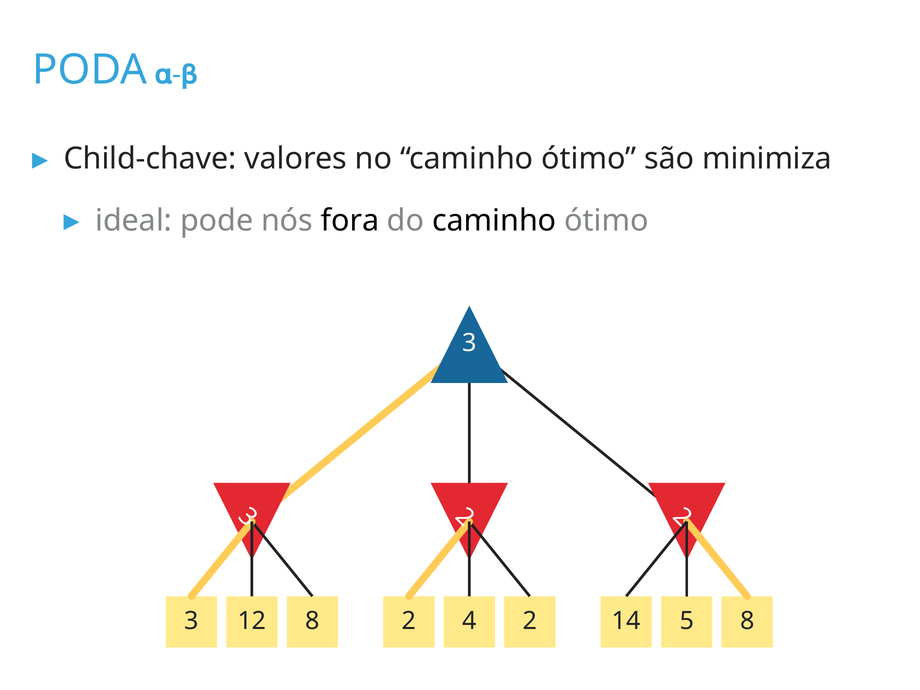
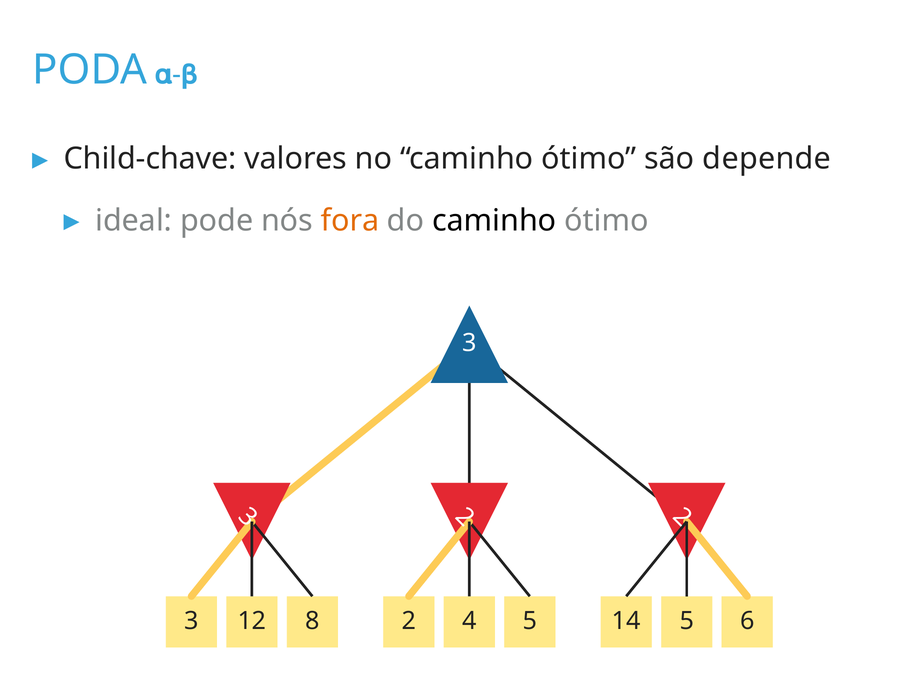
minimiza: minimiza -> depende (767, 159)
fora colour: black -> orange (350, 221)
8 2 2: 2 -> 5 (530, 621)
14 8: 8 -> 6 (747, 621)
